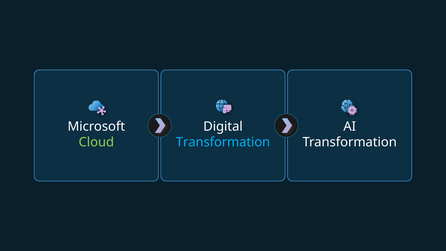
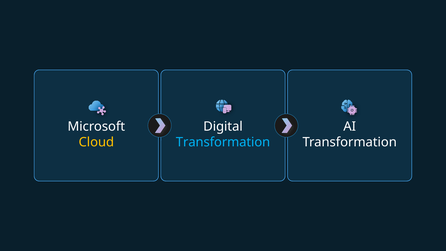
Cloud colour: light green -> yellow (96, 142)
